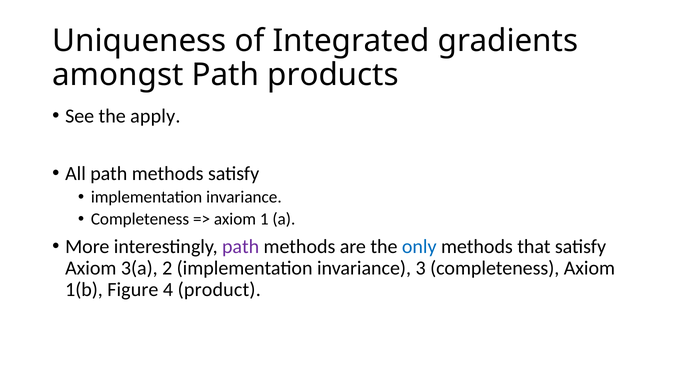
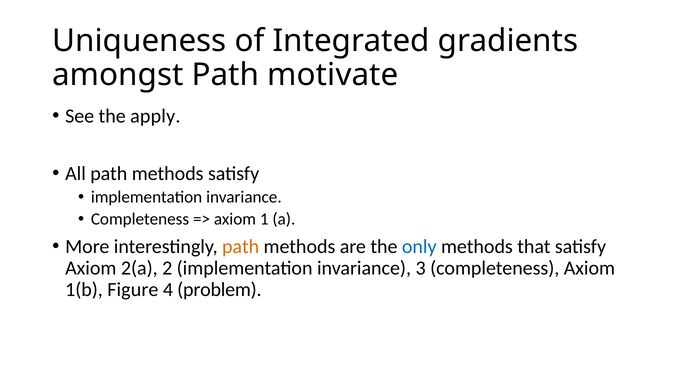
products: products -> motivate (333, 75)
path colour: purple -> orange (241, 246)
3(a: 3(a -> 2(a (139, 268)
product: product -> problem (219, 290)
